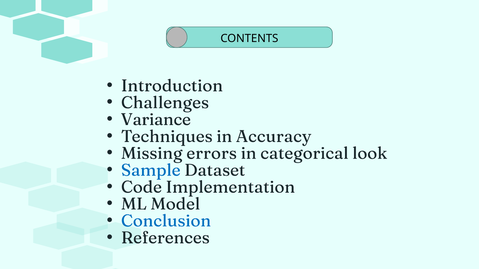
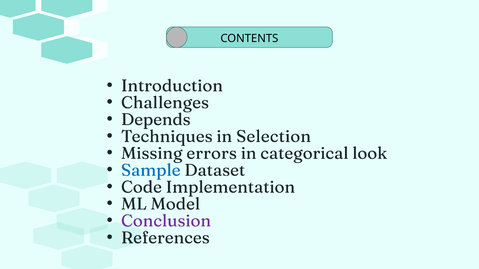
Variance: Variance -> Depends (156, 120)
Accuracy: Accuracy -> Selection (274, 137)
Conclusion colour: blue -> purple (166, 221)
